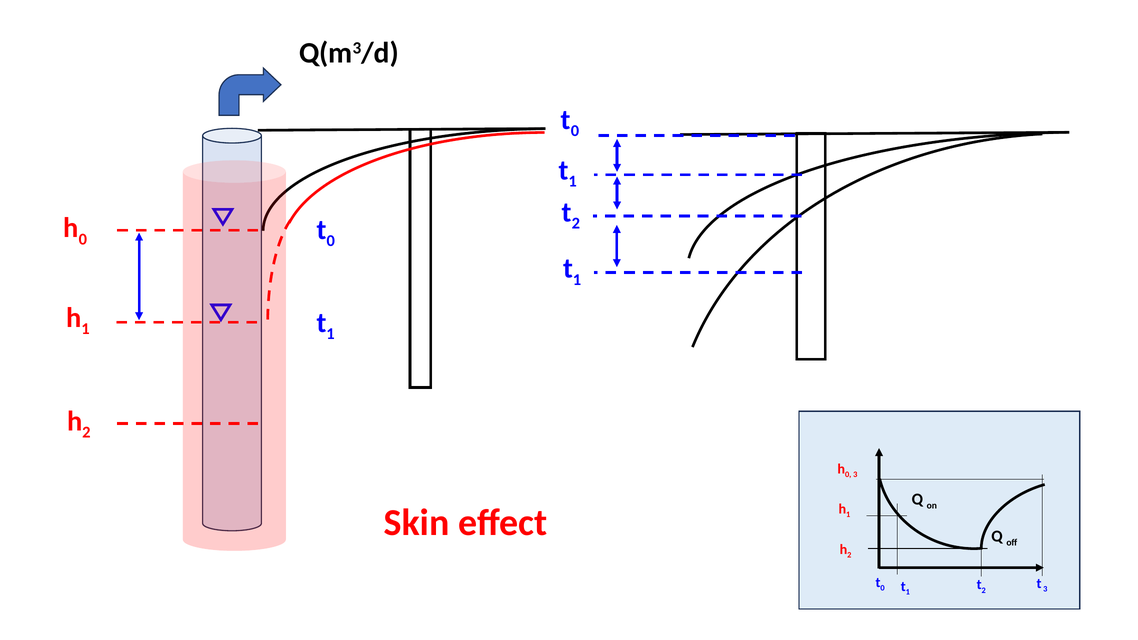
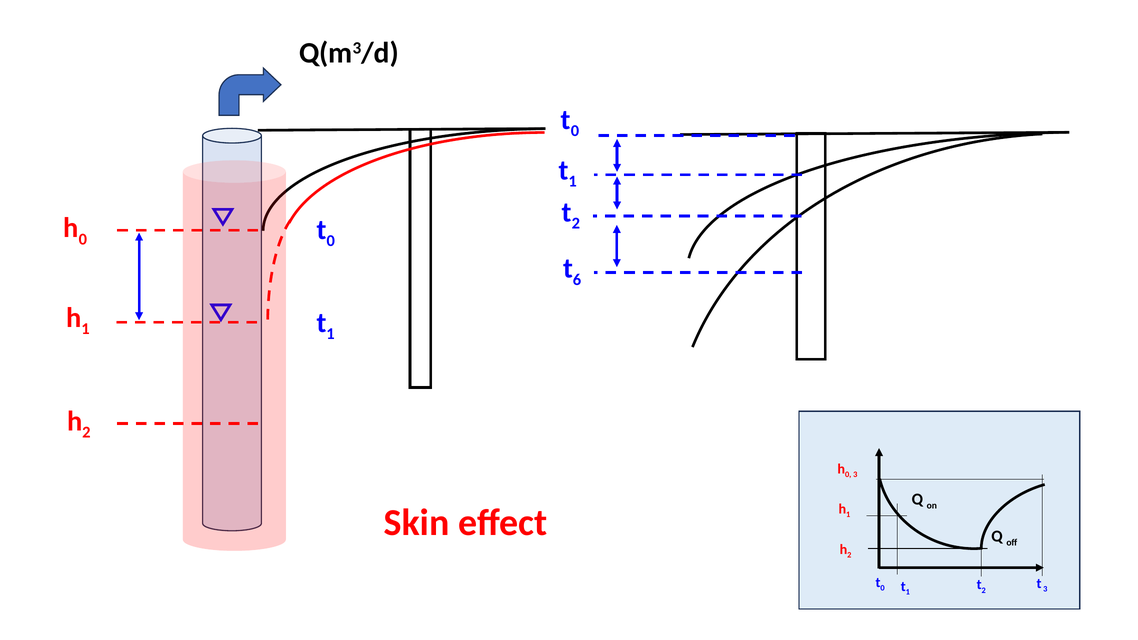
1: 1 -> 6 (577, 280)
